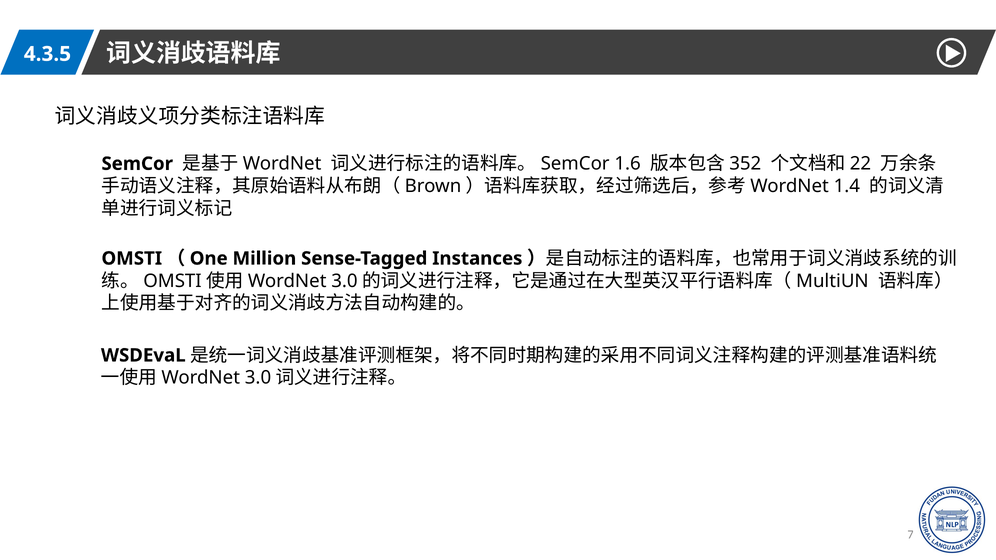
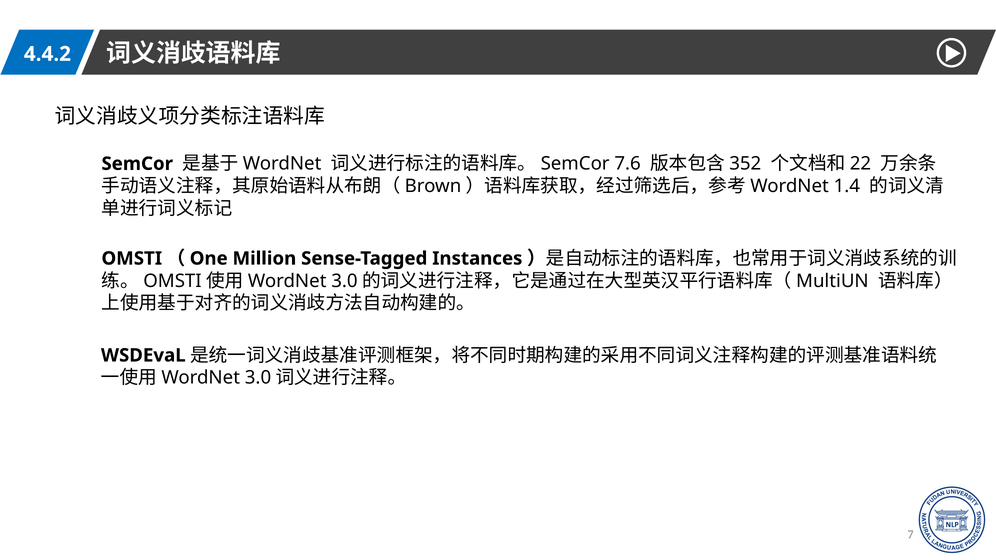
4.3.5: 4.3.5 -> 4.4.2 (47, 54)
1.6: 1.6 -> 7.6 (628, 164)
